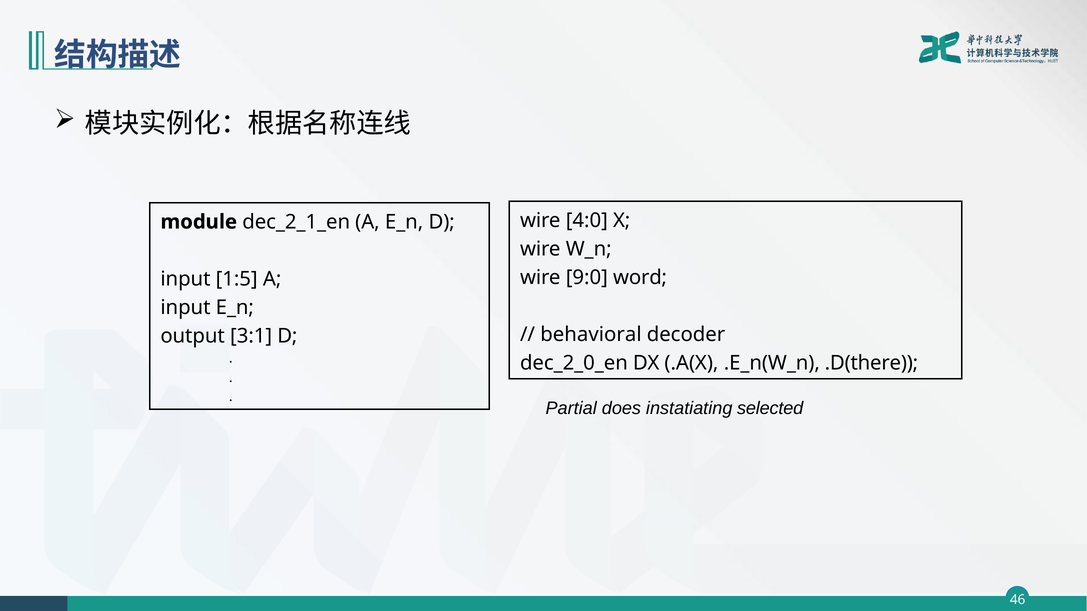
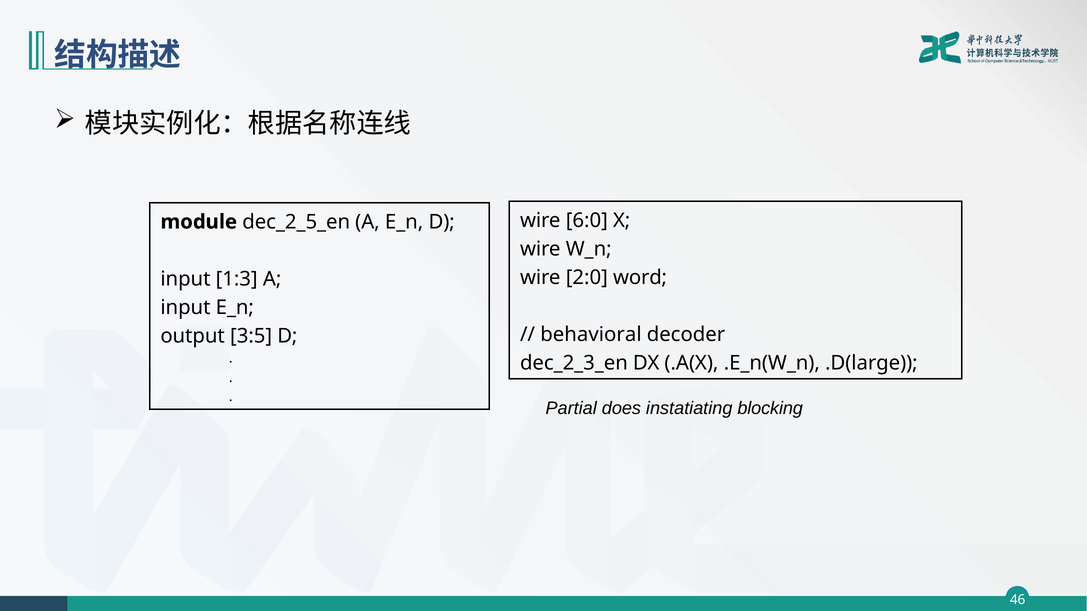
4:0: 4:0 -> 6:0 (587, 221)
dec_2_1_en: dec_2_1_en -> dec_2_5_en (296, 222)
9:0: 9:0 -> 2:0 (587, 278)
1:5: 1:5 -> 1:3 (237, 279)
3:1: 3:1 -> 3:5 (251, 336)
dec_2_0_en: dec_2_0_en -> dec_2_3_en (574, 363)
.D(there: .D(there -> .D(large (871, 363)
selected: selected -> blocking (770, 409)
